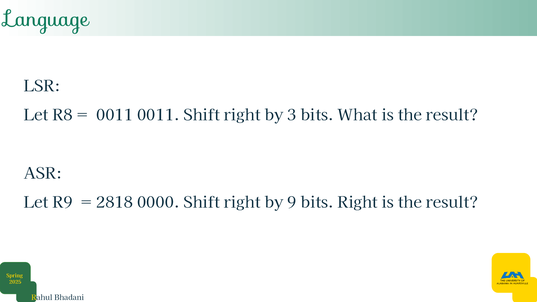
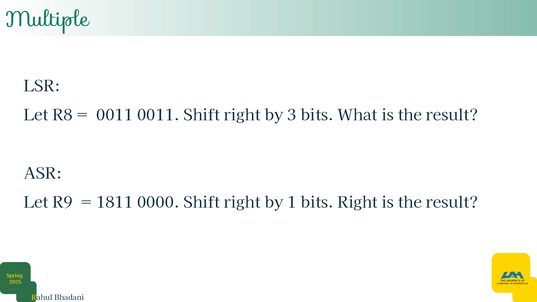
Language: Language -> Multiple (47, 19)
2818: 2818 -> 1811 (115, 203)
9: 9 -> 1 (292, 203)
